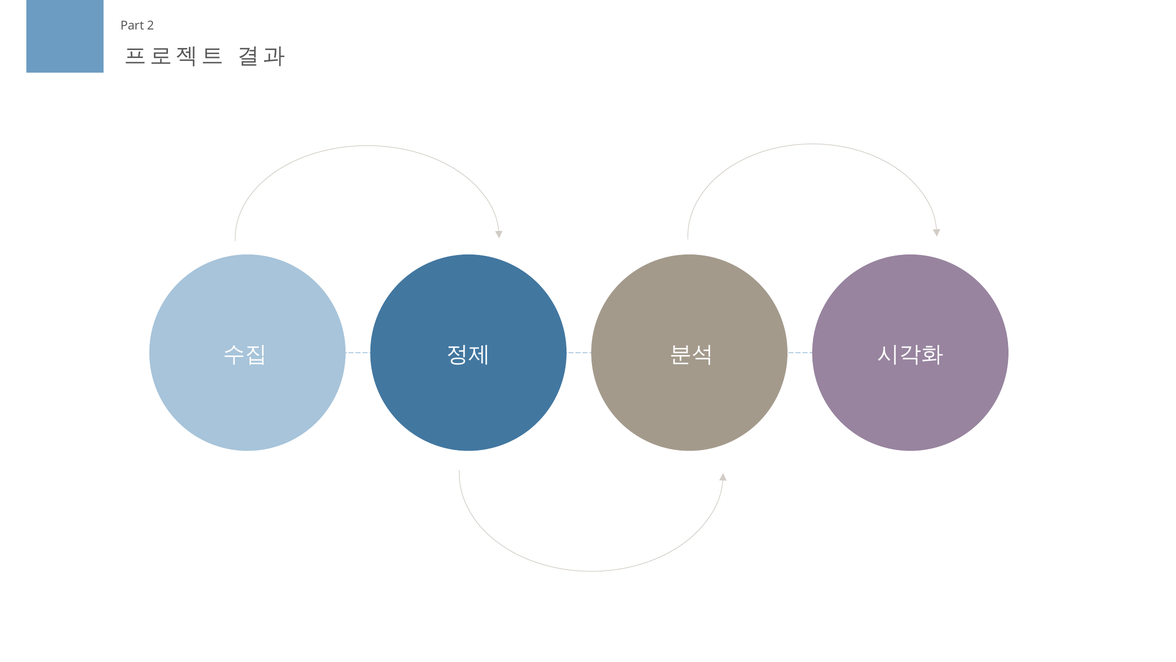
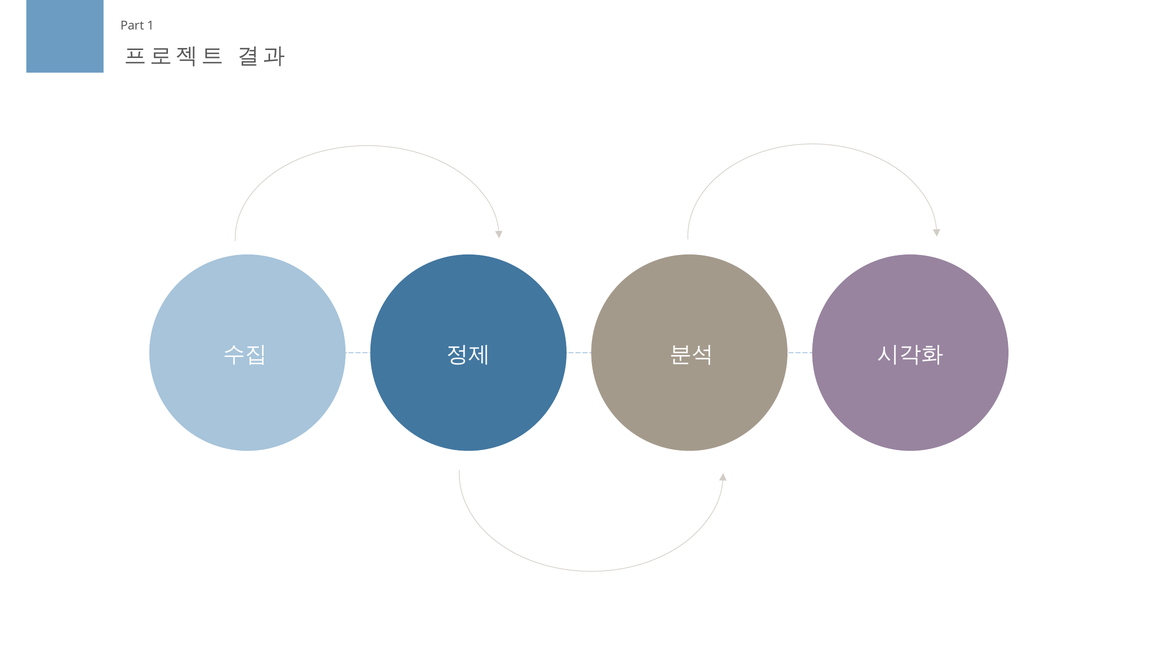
2: 2 -> 1 (151, 26)
